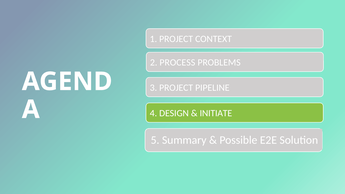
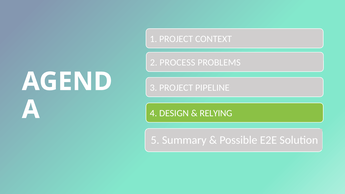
INITIATE: INITIATE -> RELYING (216, 113)
